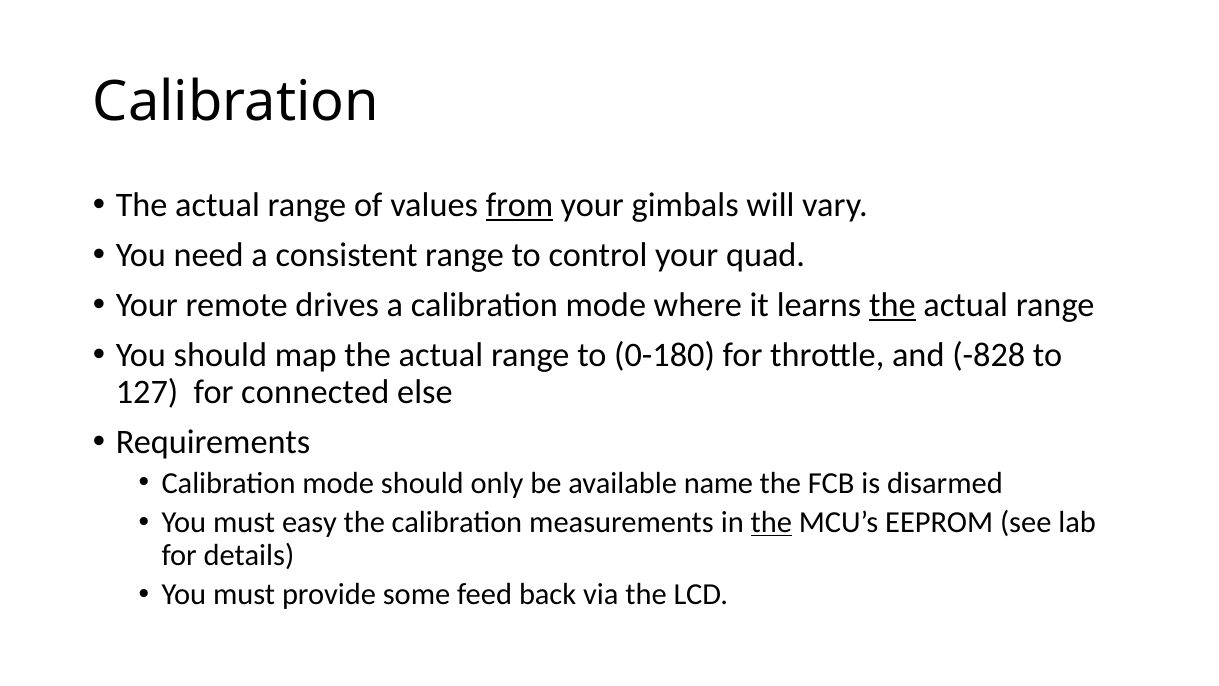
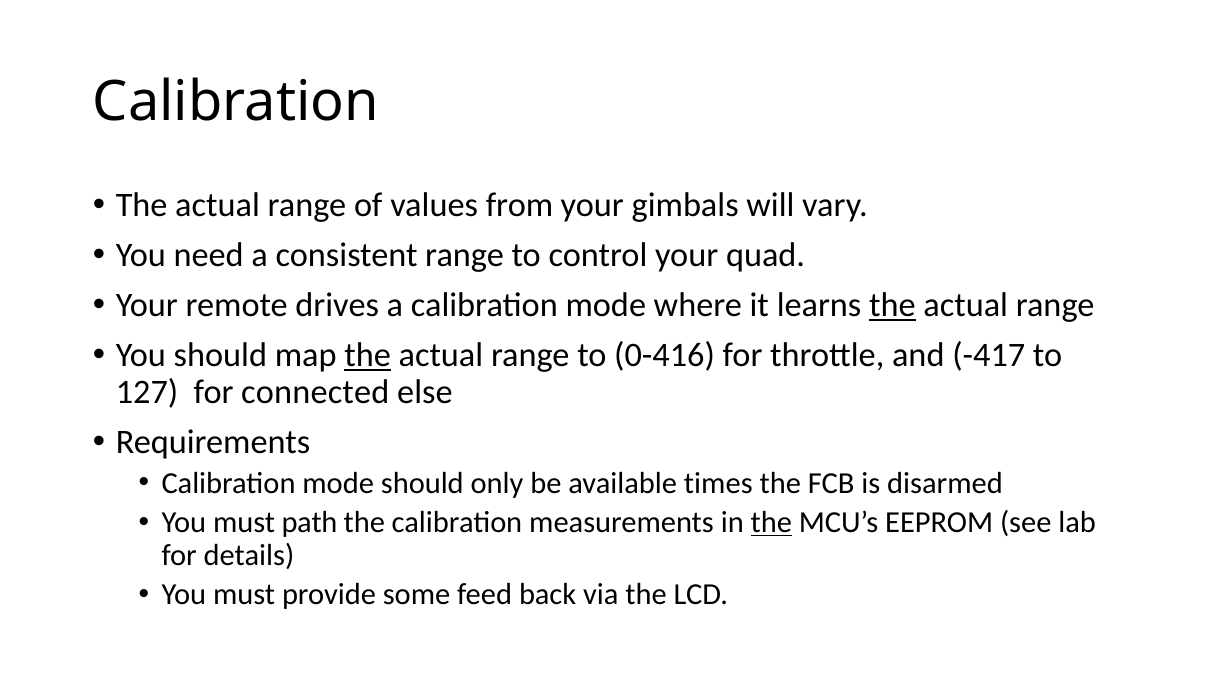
from underline: present -> none (519, 205)
the underline: none -> present (368, 355)
0-180: 0-180 -> 0-416 (665, 355)
-828: -828 -> -417 (989, 355)
name: name -> times (718, 483)
easy: easy -> path (309, 522)
